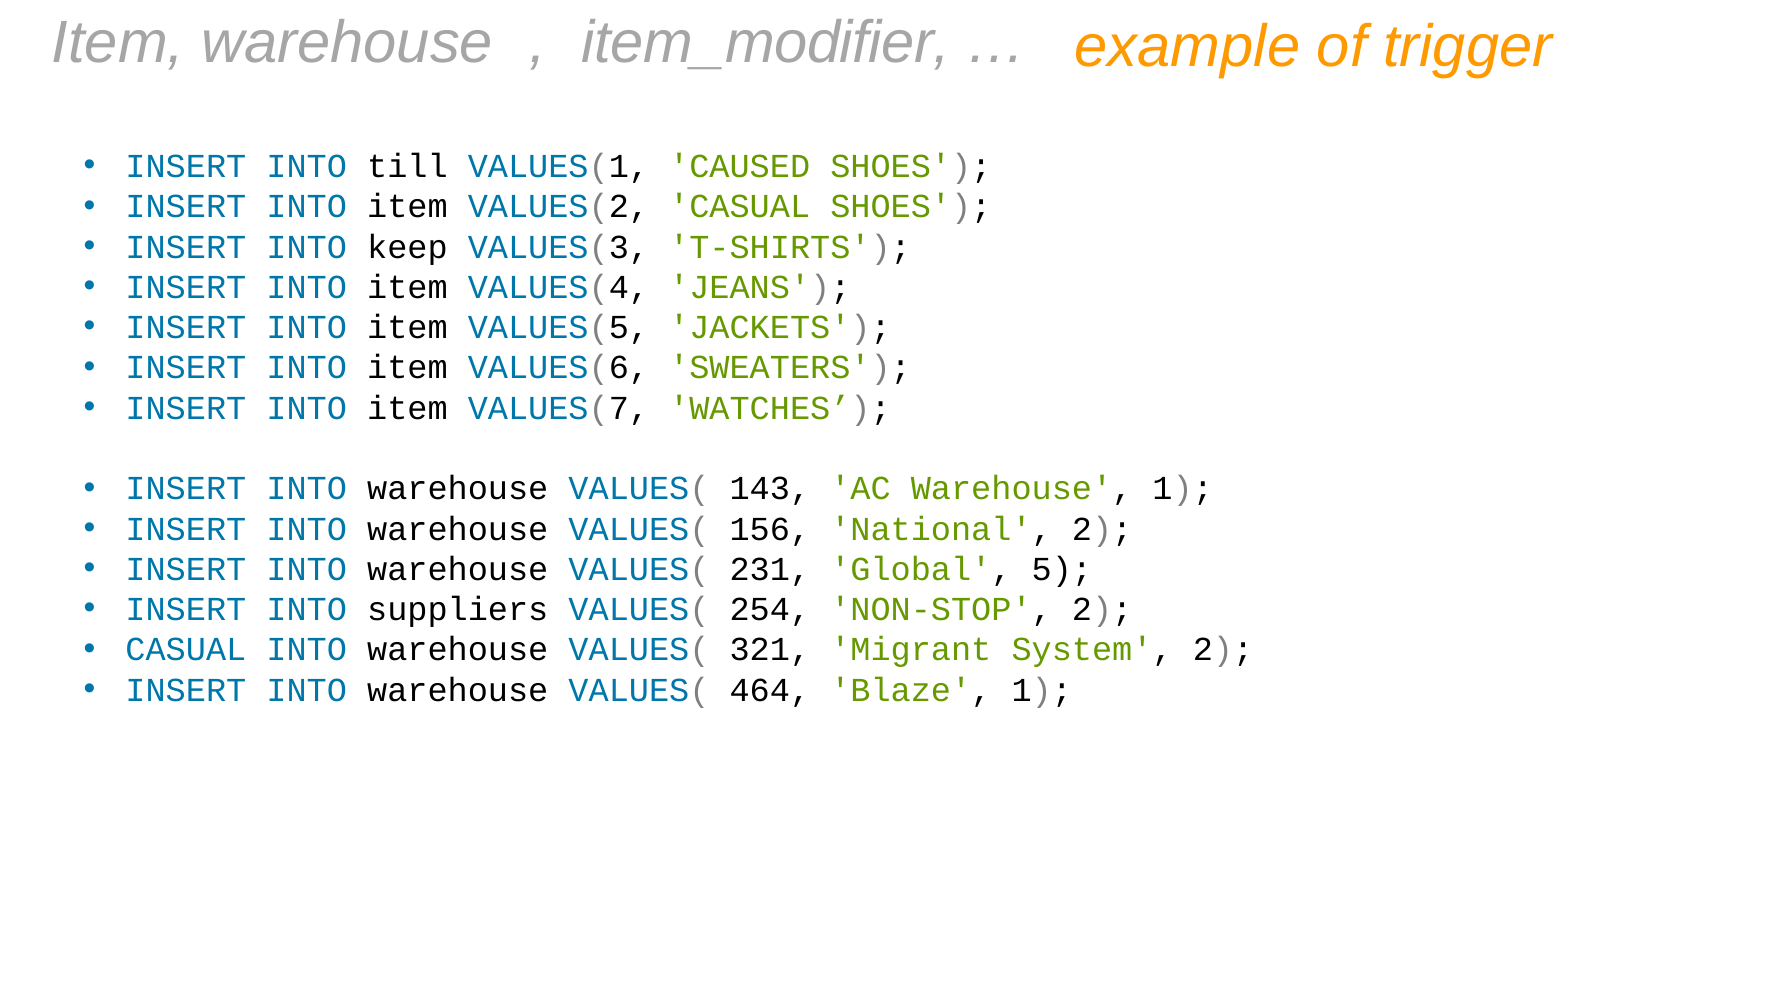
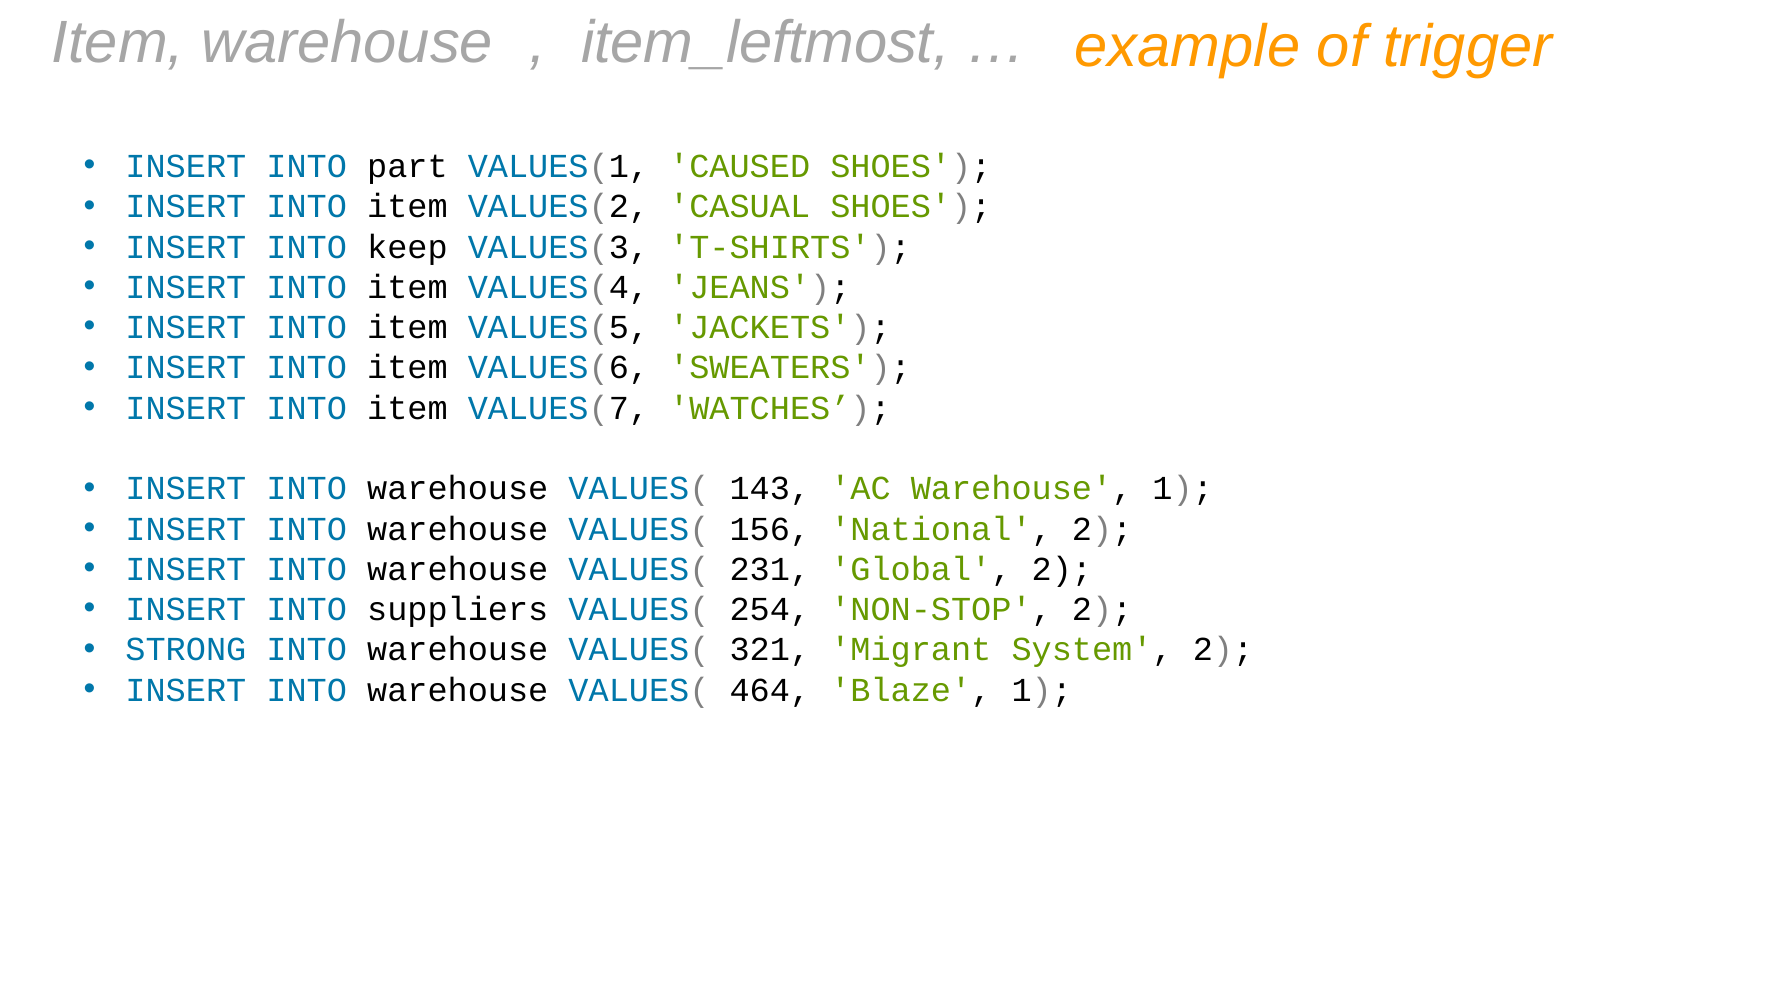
item_modifier: item_modifier -> item_leftmost (766, 43)
till: till -> part (407, 166)
Global 5: 5 -> 2 (1062, 569)
CASUAL: CASUAL -> STRONG (186, 650)
